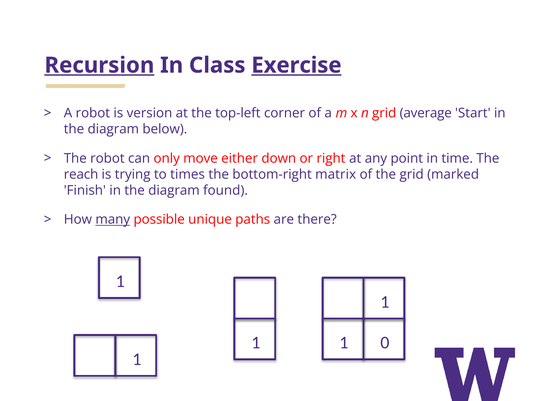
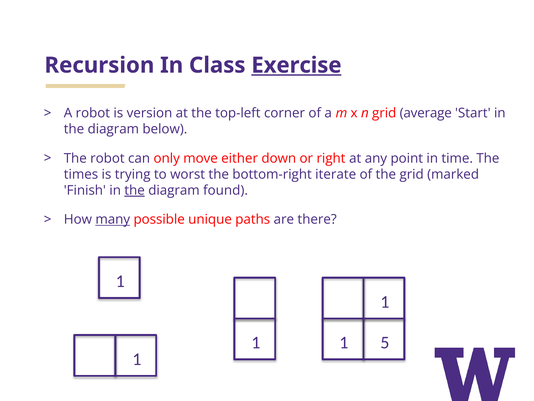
Recursion underline: present -> none (99, 65)
reach: reach -> times (81, 174)
times: times -> worst (188, 174)
matrix: matrix -> iterate (336, 174)
the underline: none -> present (135, 190)
0: 0 -> 5 (385, 342)
